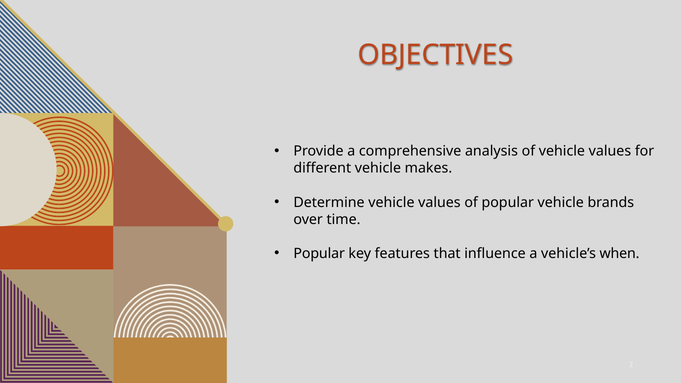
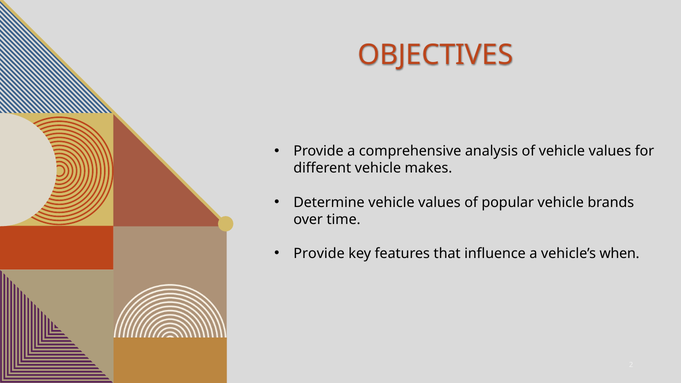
Popular: Popular -> Provide (319, 253)
